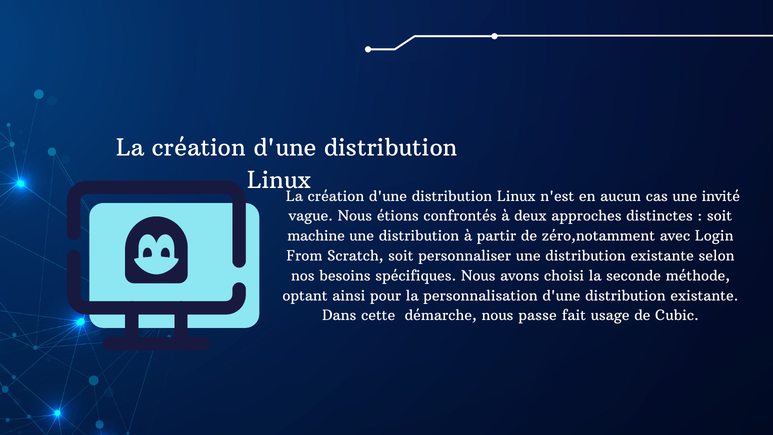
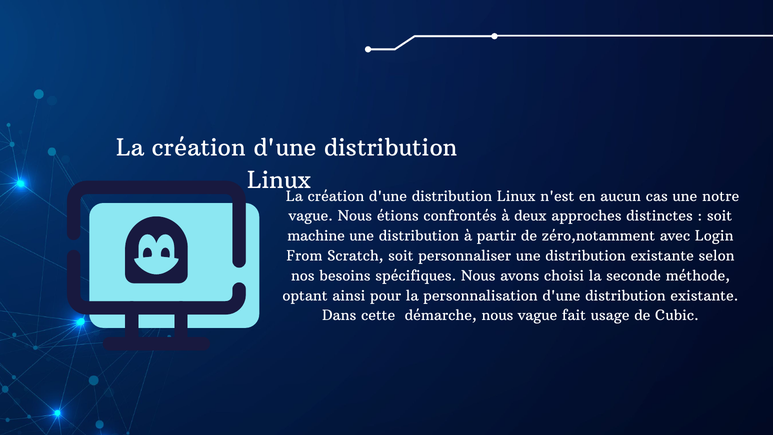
invité: invité -> notre (721, 196)
nous passe: passe -> vague (538, 316)
